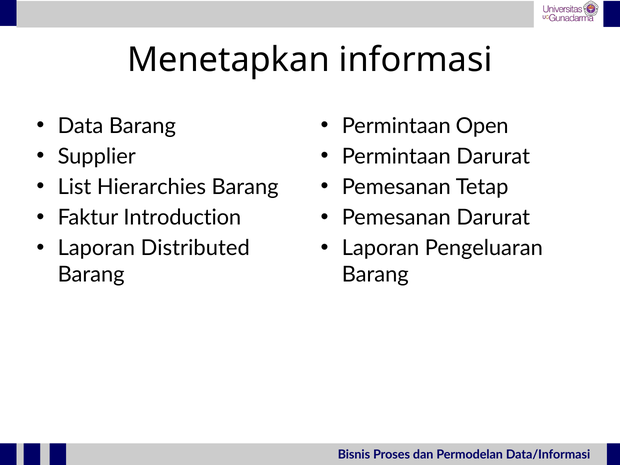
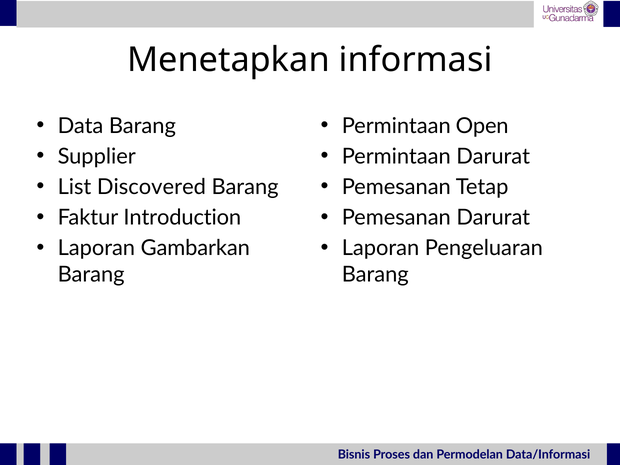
Hierarchies: Hierarchies -> Discovered (151, 187)
Distributed: Distributed -> Gambarkan (195, 248)
